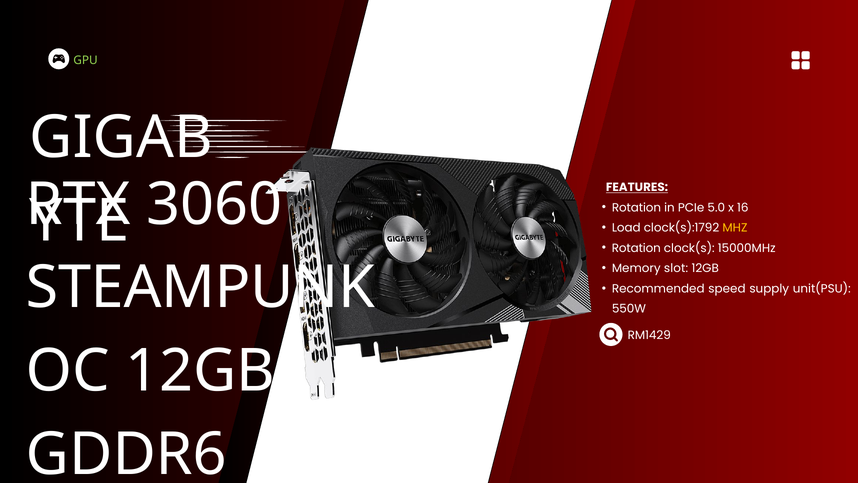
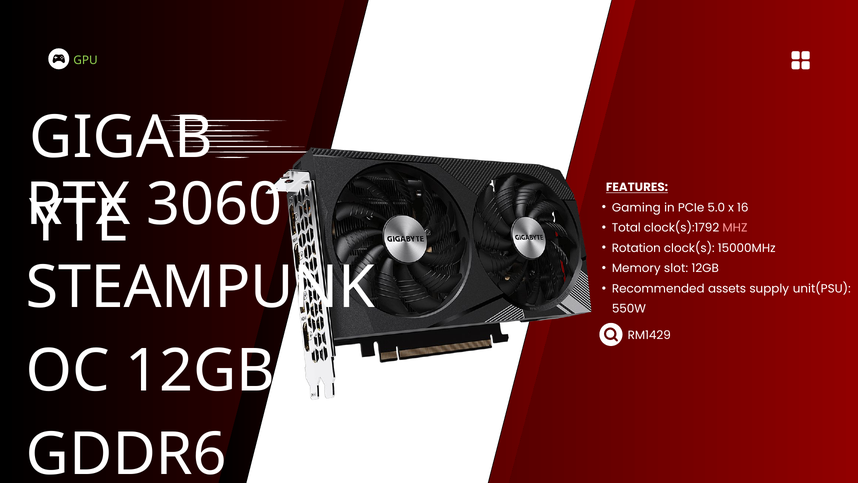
Rotation: Rotation -> Gaming (636, 208)
Load: Load -> Total (626, 228)
MHZ colour: yellow -> pink (735, 228)
speed: speed -> assets (727, 289)
